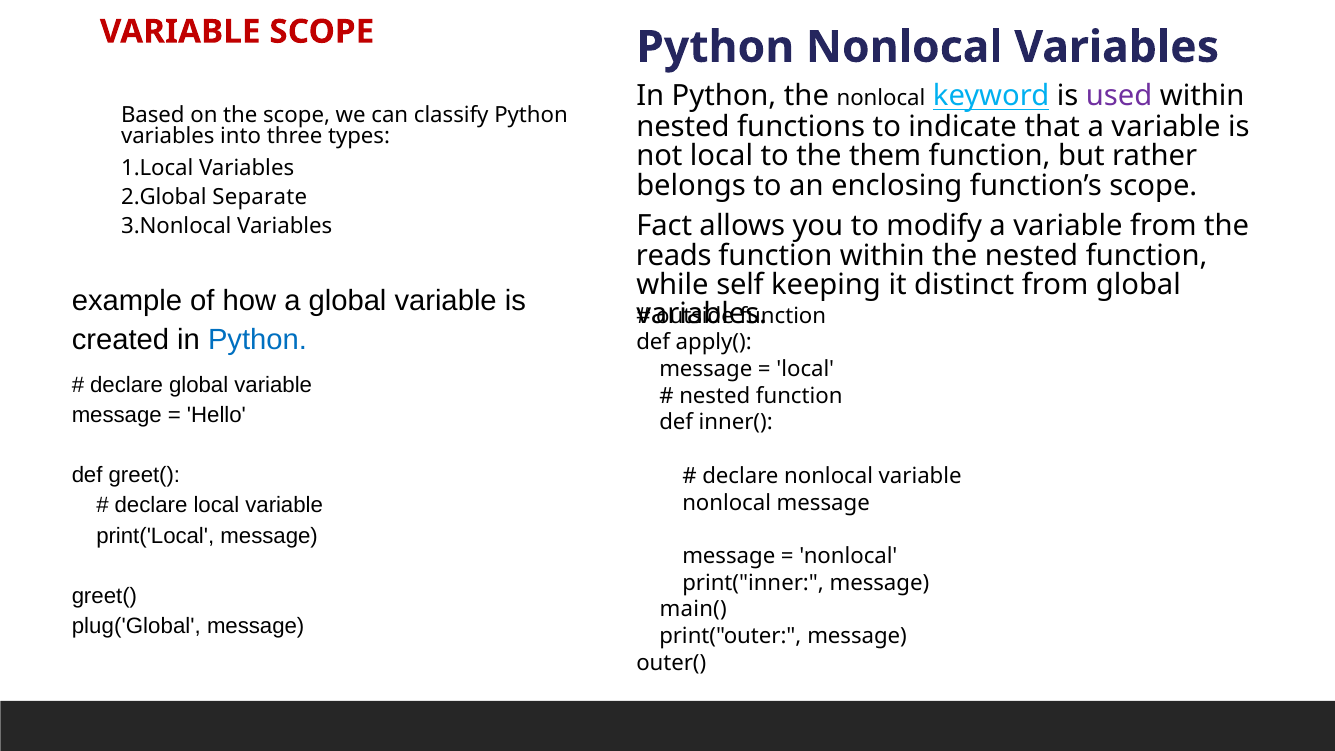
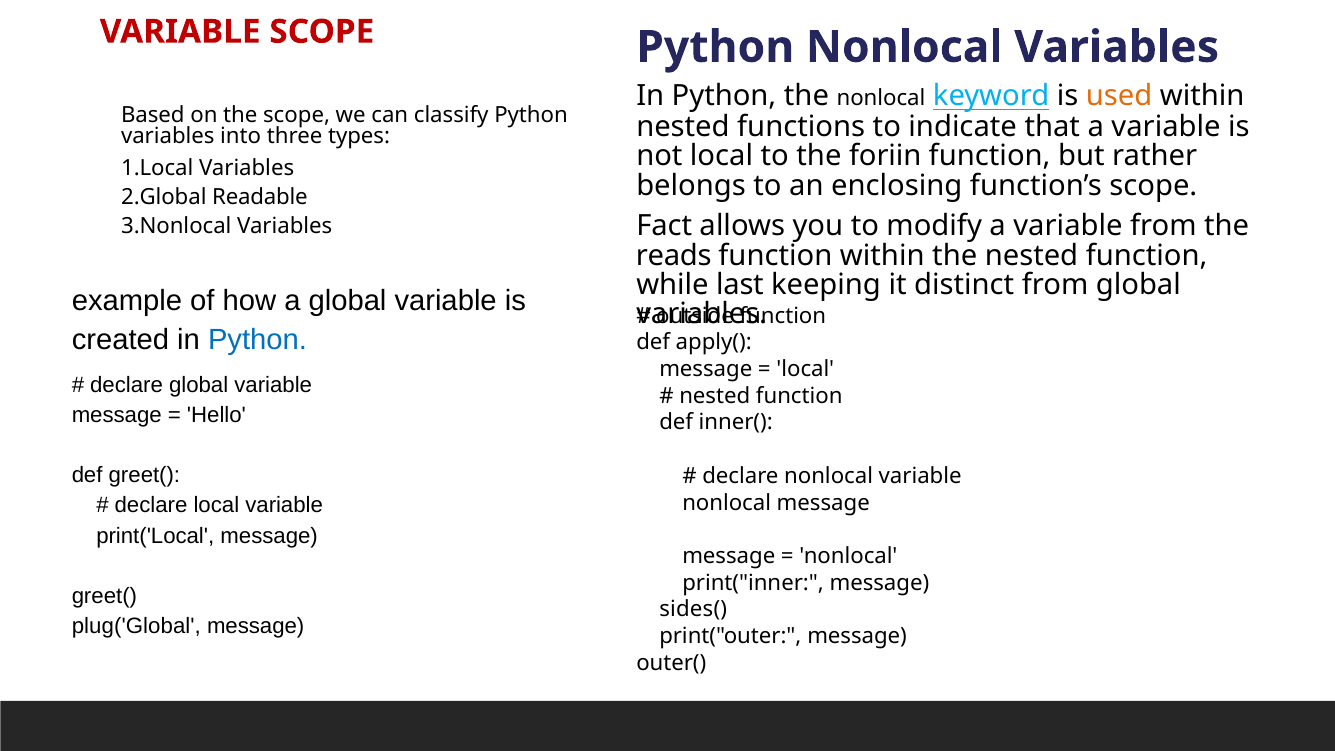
used colour: purple -> orange (1119, 96)
them: them -> foriin (885, 156)
Separate: Separate -> Readable (260, 197)
self: self -> last (740, 285)
main(: main( -> sides( (693, 609)
